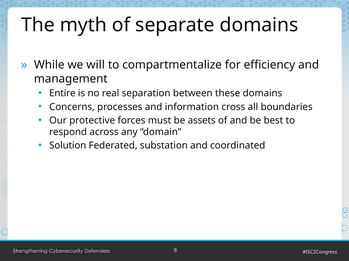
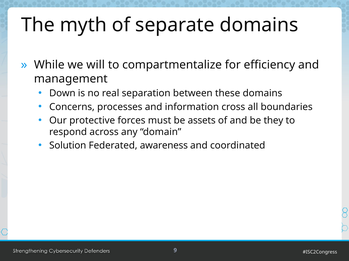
Entire: Entire -> Down (62, 94)
best: best -> they (273, 121)
substation: substation -> awareness (164, 146)
